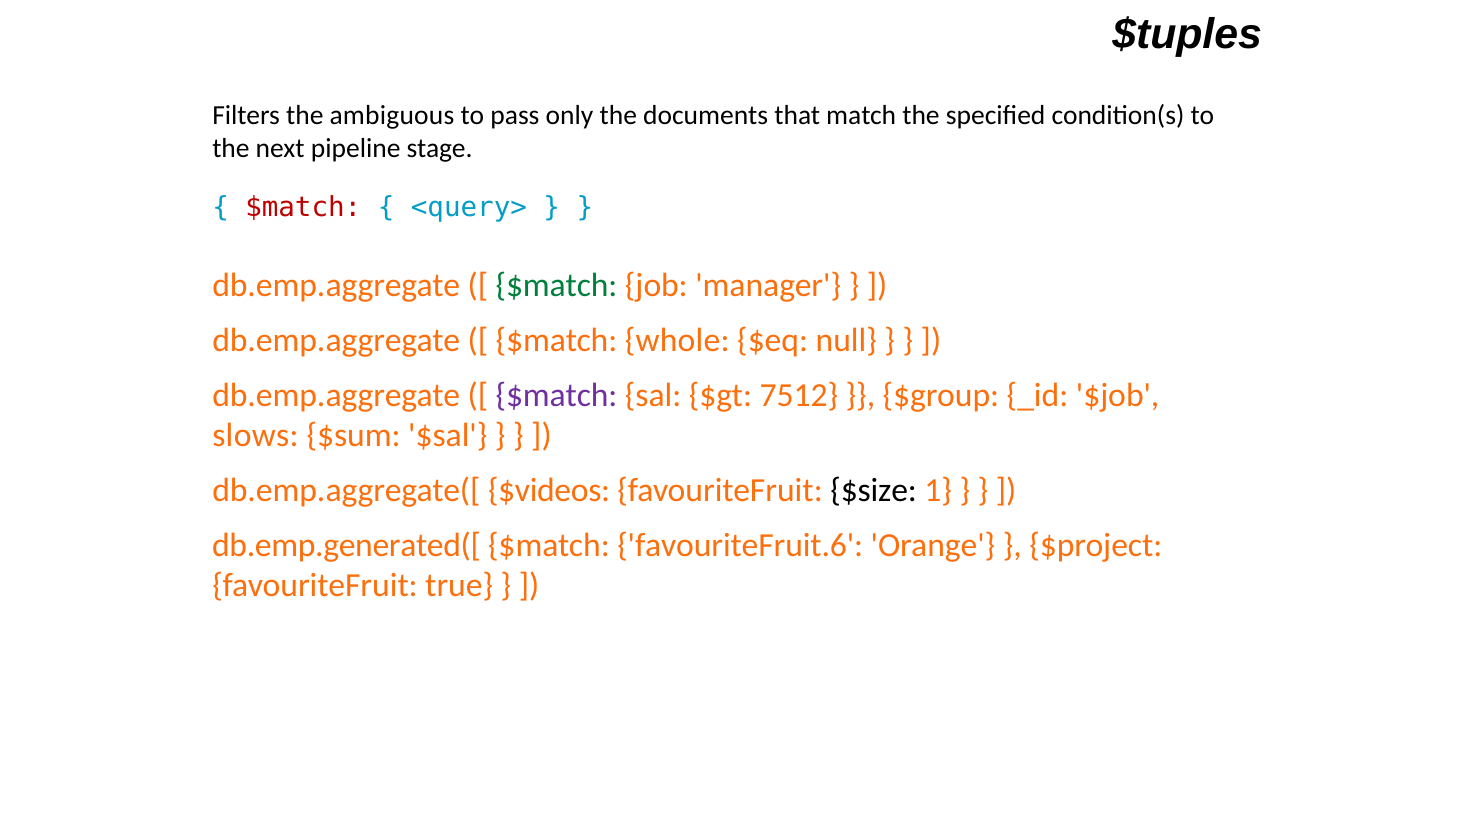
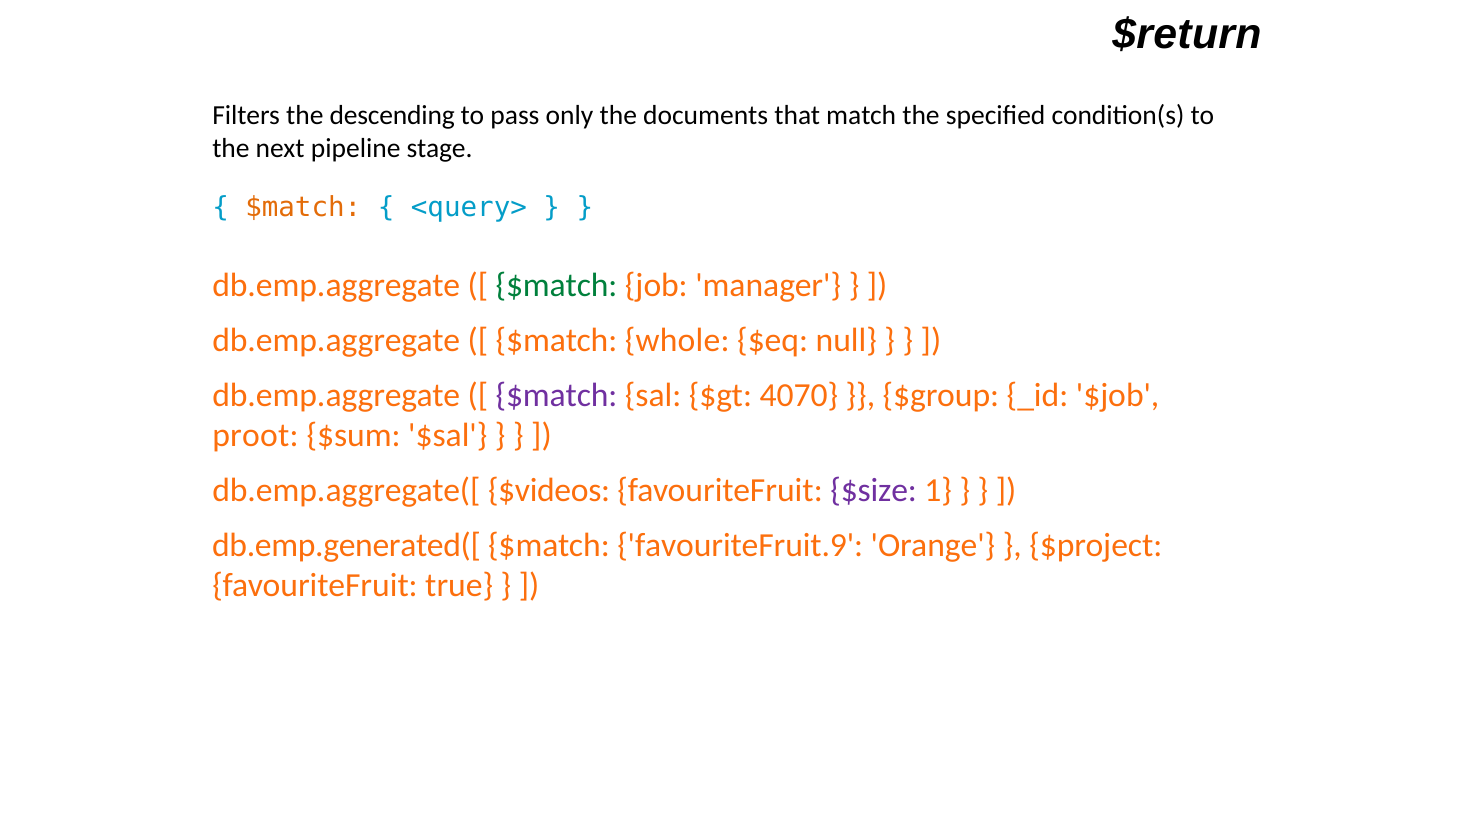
$tuples: $tuples -> $return (1187, 34)
ambiguous: ambiguous -> descending (392, 116)
$match colour: red -> orange (303, 207)
7512: 7512 -> 4070 (799, 395)
slows: slows -> proot (255, 435)
$size colour: black -> purple (874, 490)
favouriteFruit.6: favouriteFruit.6 -> favouriteFruit.9 (740, 545)
